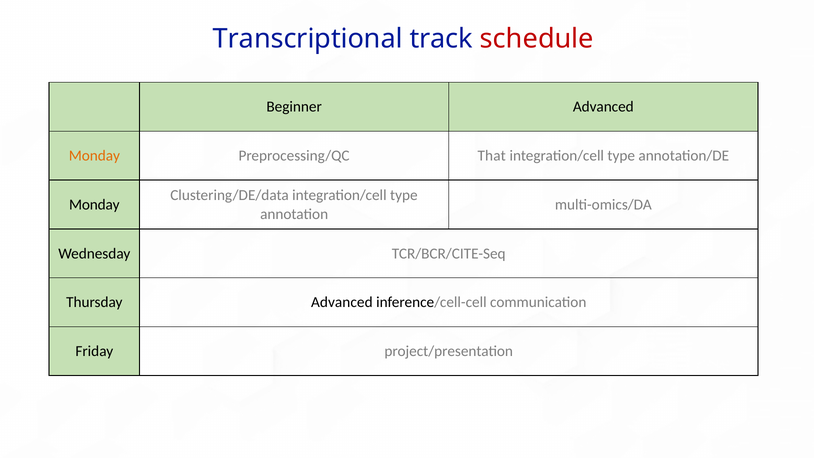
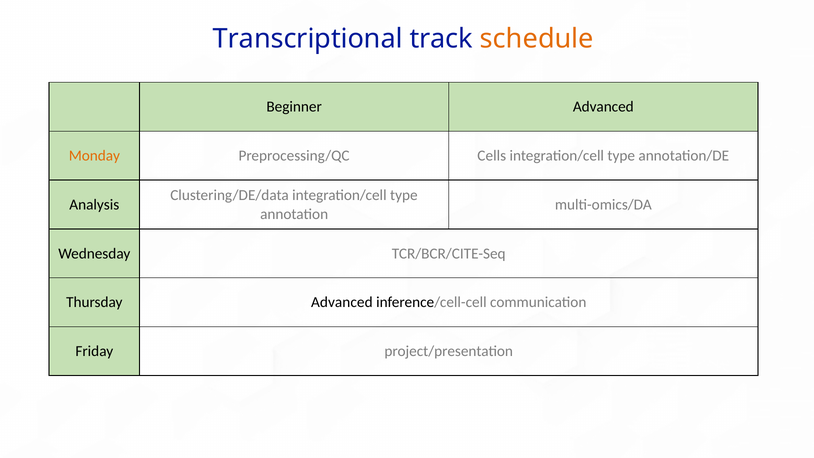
schedule colour: red -> orange (537, 39)
That: That -> Cells (492, 156)
Monday: Monday -> Analysis (94, 205)
